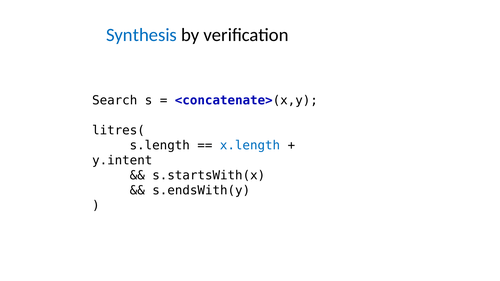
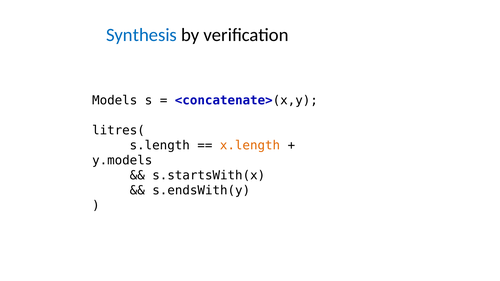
Search: Search -> Models (115, 100)
x.length colour: blue -> orange (250, 145)
y.intent: y.intent -> y.models (122, 160)
